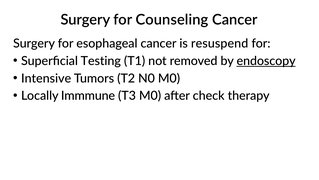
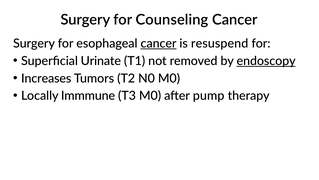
cancer underline: none -> present (159, 43)
Testing: Testing -> Urinate (101, 61)
Intensive: Intensive -> Increases (46, 78)
check: check -> pump (209, 96)
